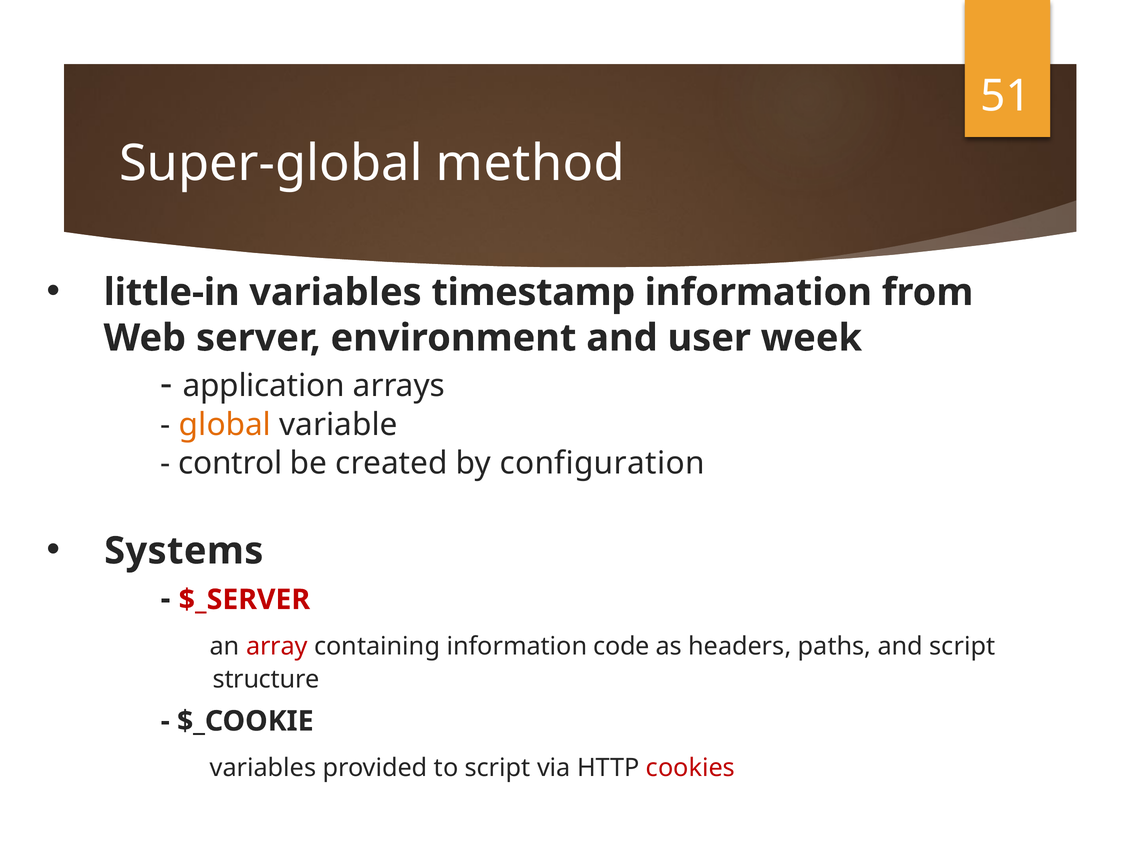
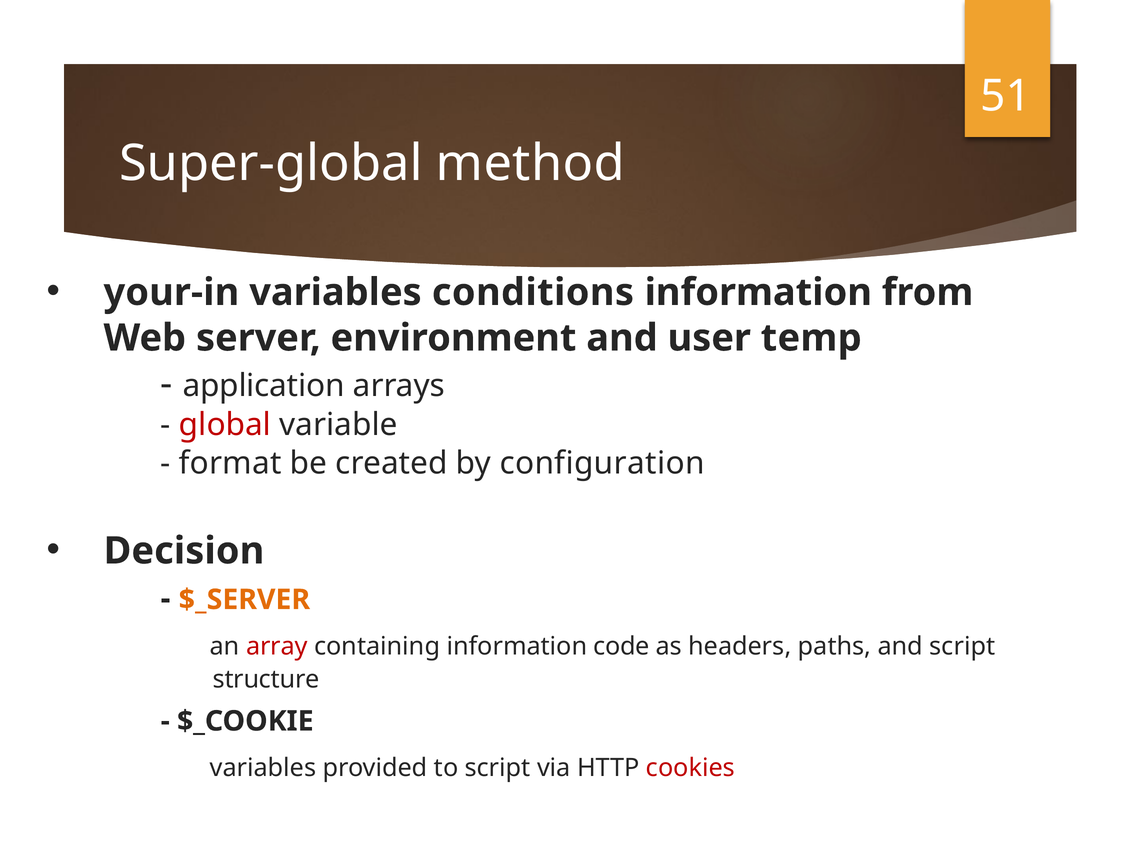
little-in: little-in -> your-in (171, 292)
timestamp: timestamp -> conditions (533, 292)
week: week -> temp (811, 338)
global colour: orange -> red (225, 425)
control: control -> format (230, 463)
Systems: Systems -> Decision (184, 550)
$_SERVER colour: red -> orange (244, 599)
